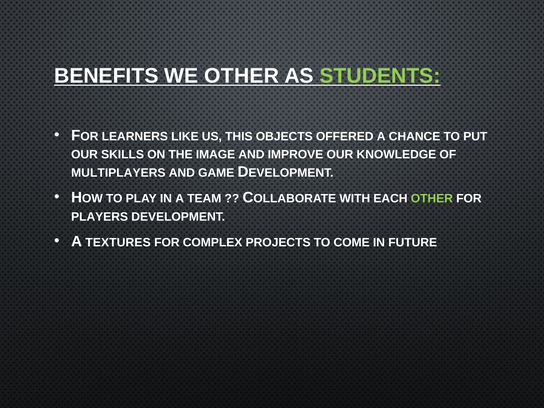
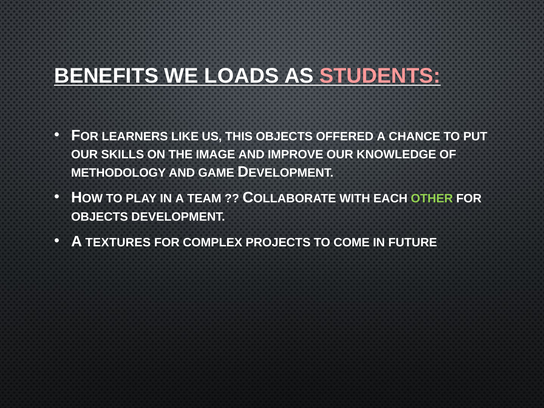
WE OTHER: OTHER -> LOADS (242, 76)
STUDENTS colour: light green -> pink (380, 76)
MULTIPLAYERS: MULTIPLAYERS -> METHODOLOGY (118, 173)
PLAYERS: PLAYERS -> OBJECTS (100, 217)
